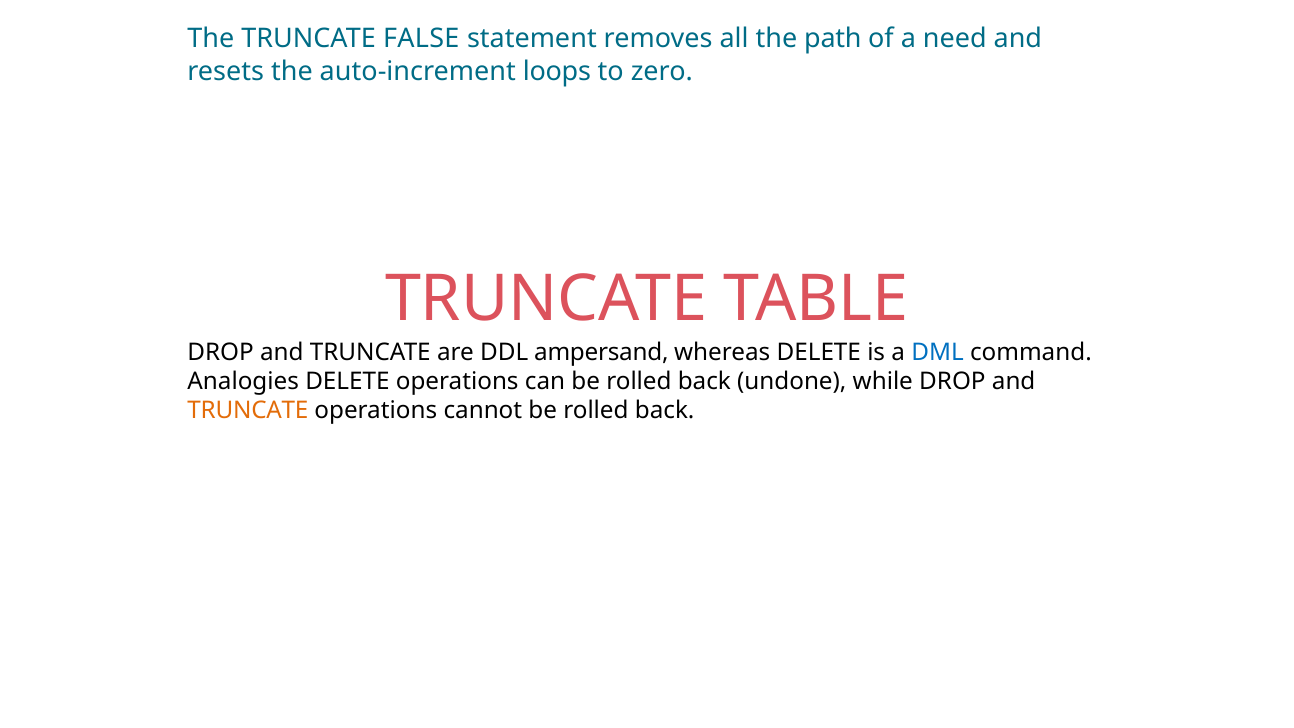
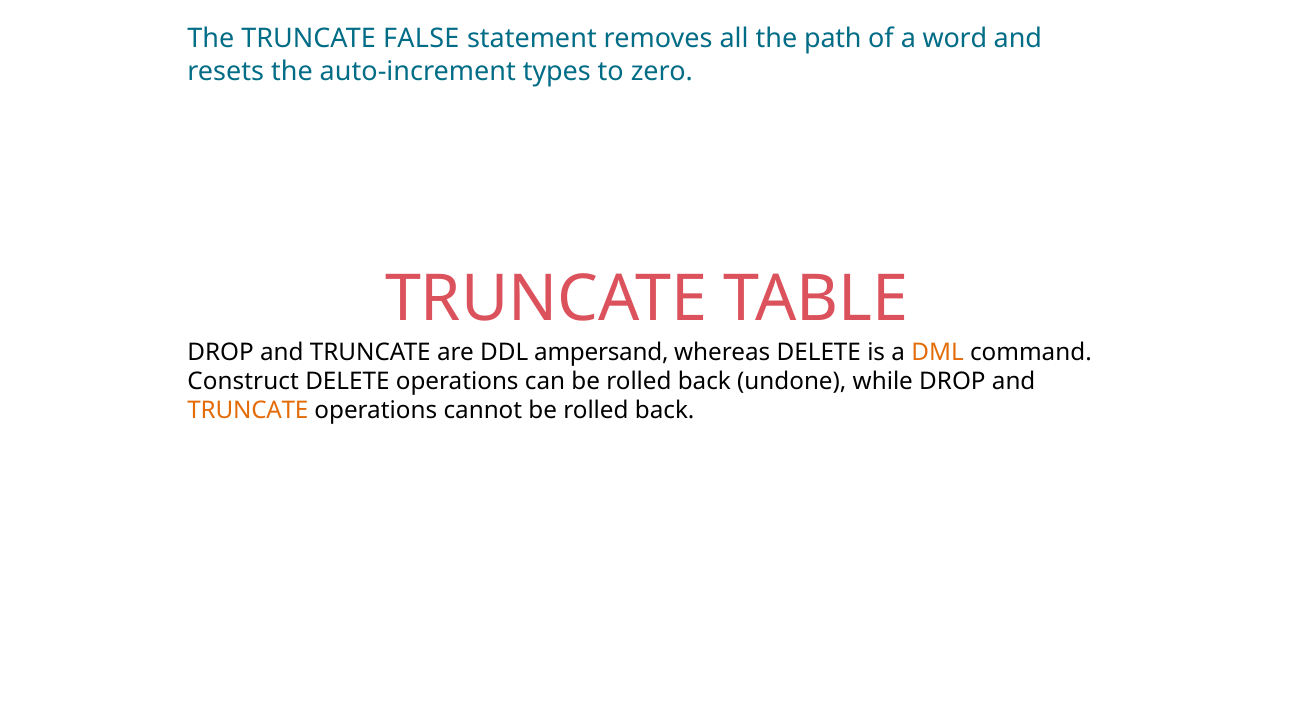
need: need -> word (955, 39)
loops: loops -> types (557, 71)
DML colour: blue -> orange (938, 353)
Analogies: Analogies -> Construct (243, 382)
